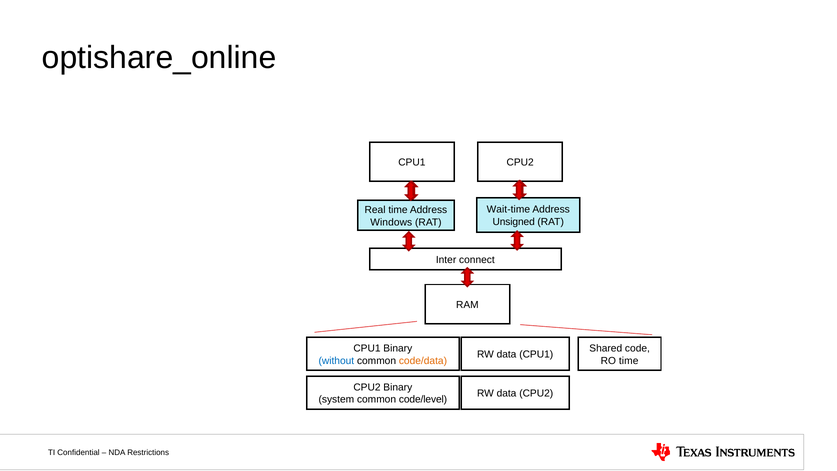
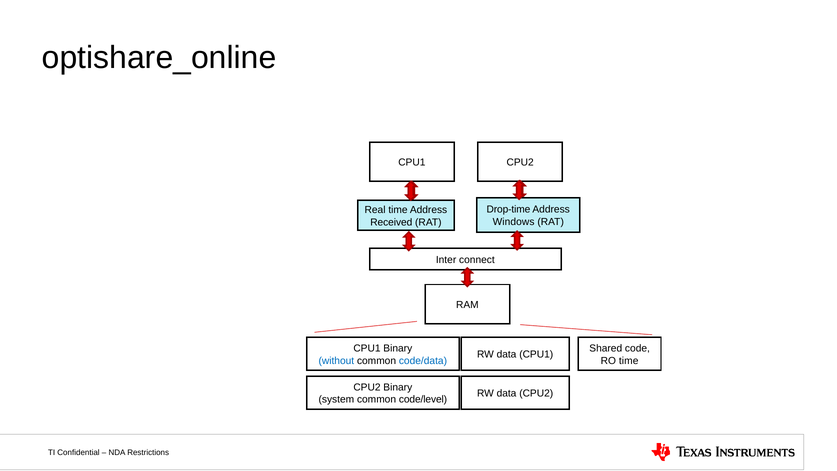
Wait-time: Wait-time -> Drop-time (508, 209)
Unsigned: Unsigned -> Windows (514, 222)
Windows: Windows -> Received (391, 222)
code/data colour: orange -> blue (423, 361)
